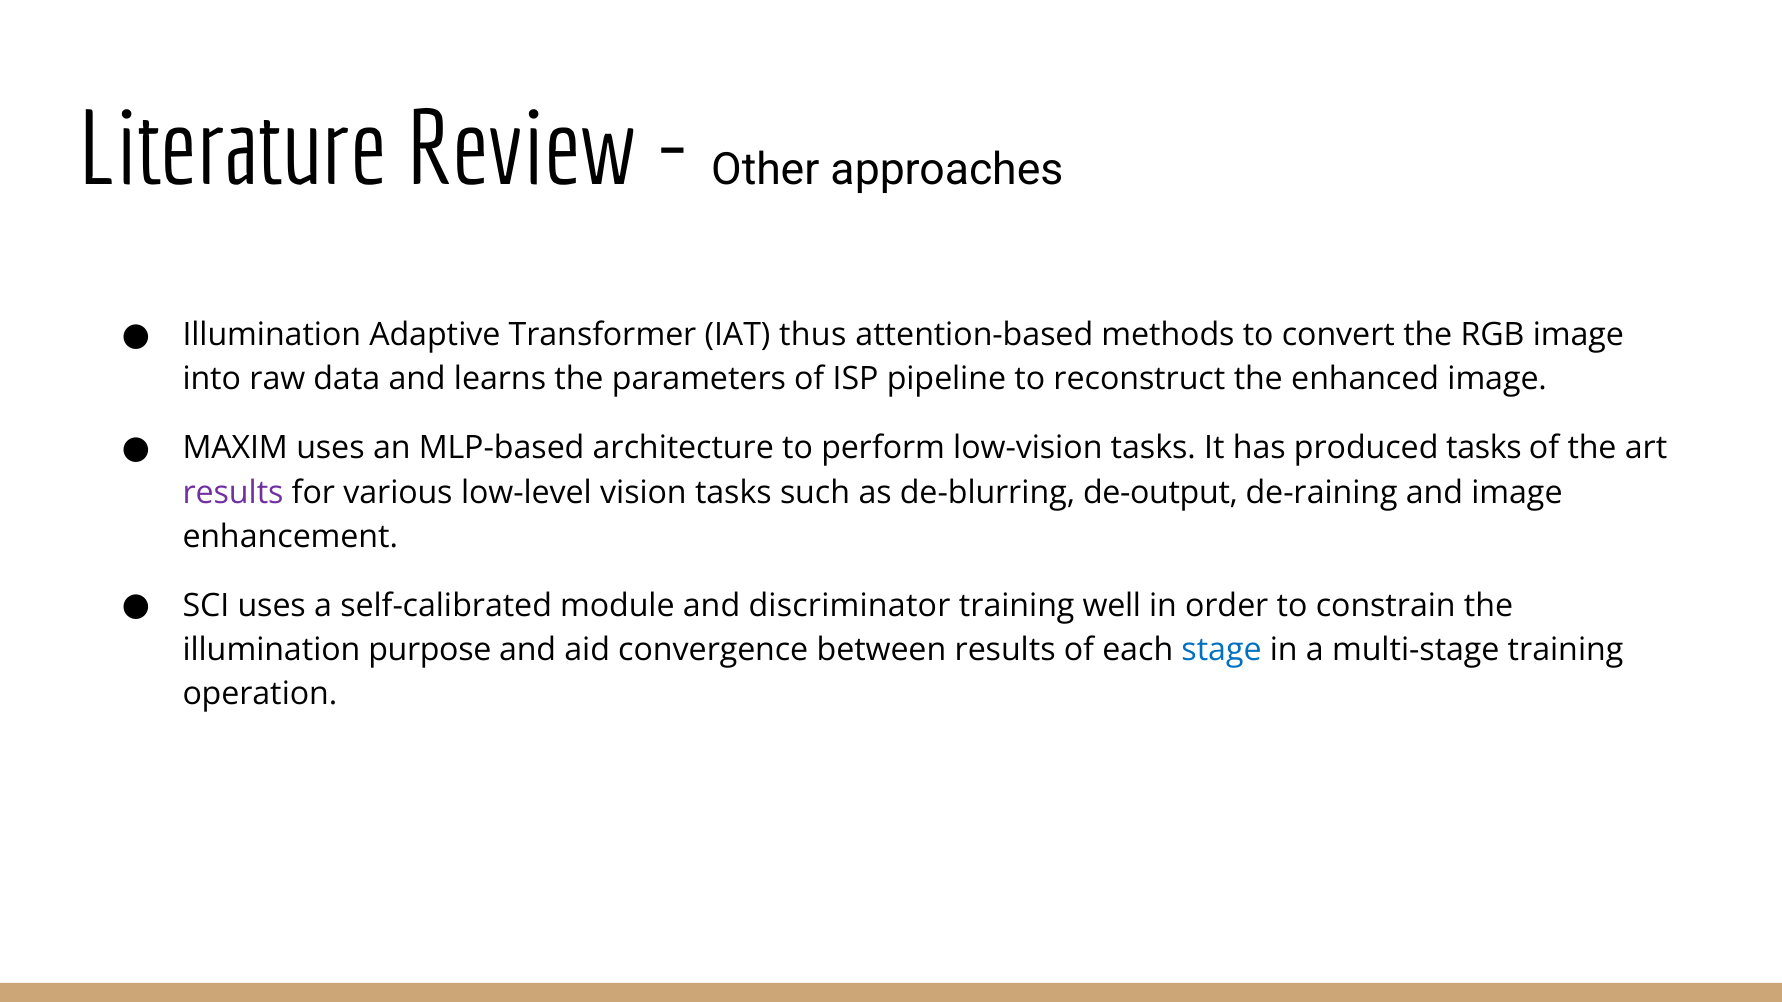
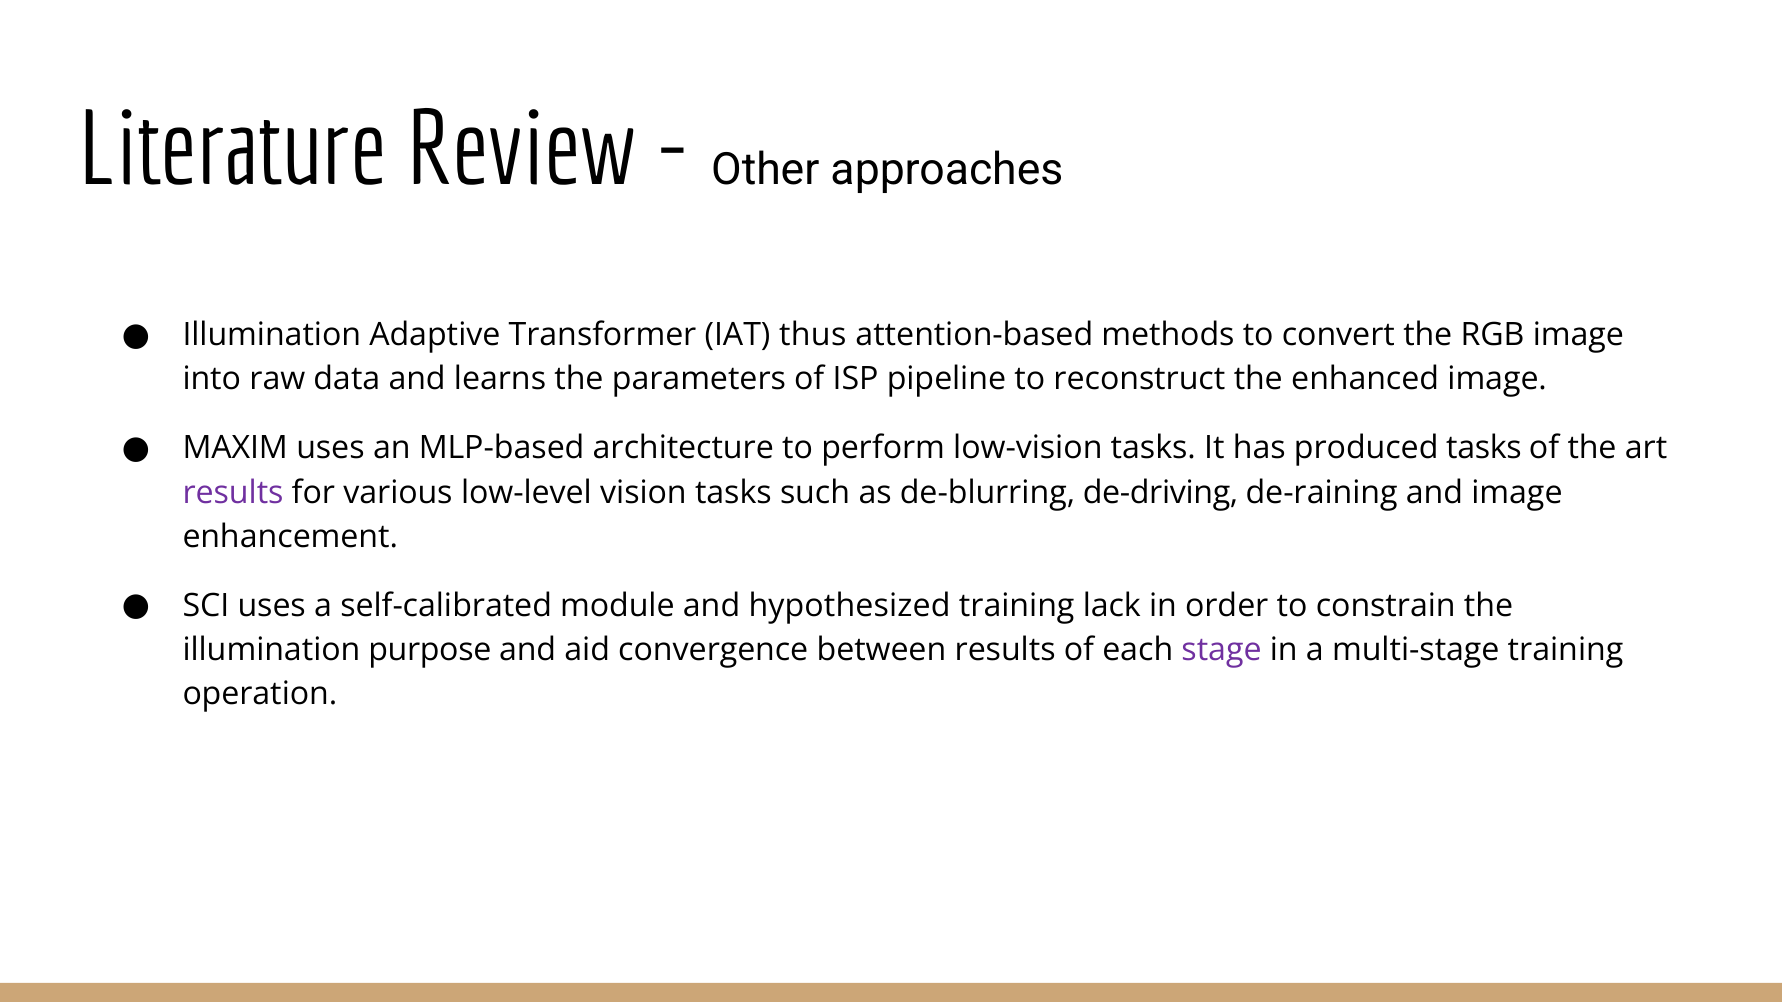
de-output: de-output -> de-driving (1160, 493)
discriminator: discriminator -> hypothesized (850, 606)
well: well -> lack (1112, 606)
stage colour: blue -> purple (1222, 650)
